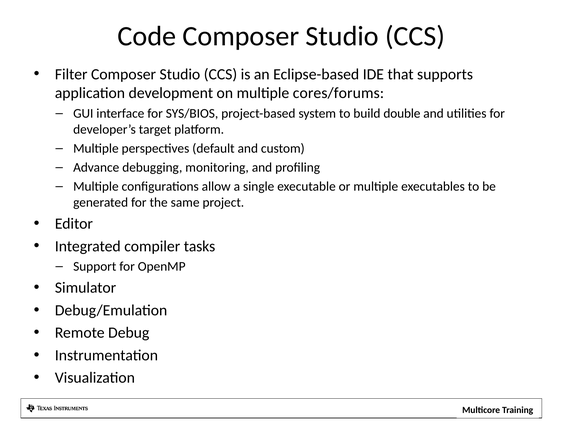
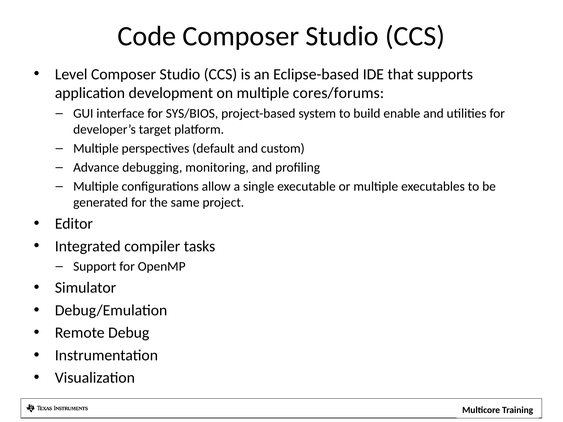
Filter: Filter -> Level (71, 74)
double: double -> enable (402, 113)
